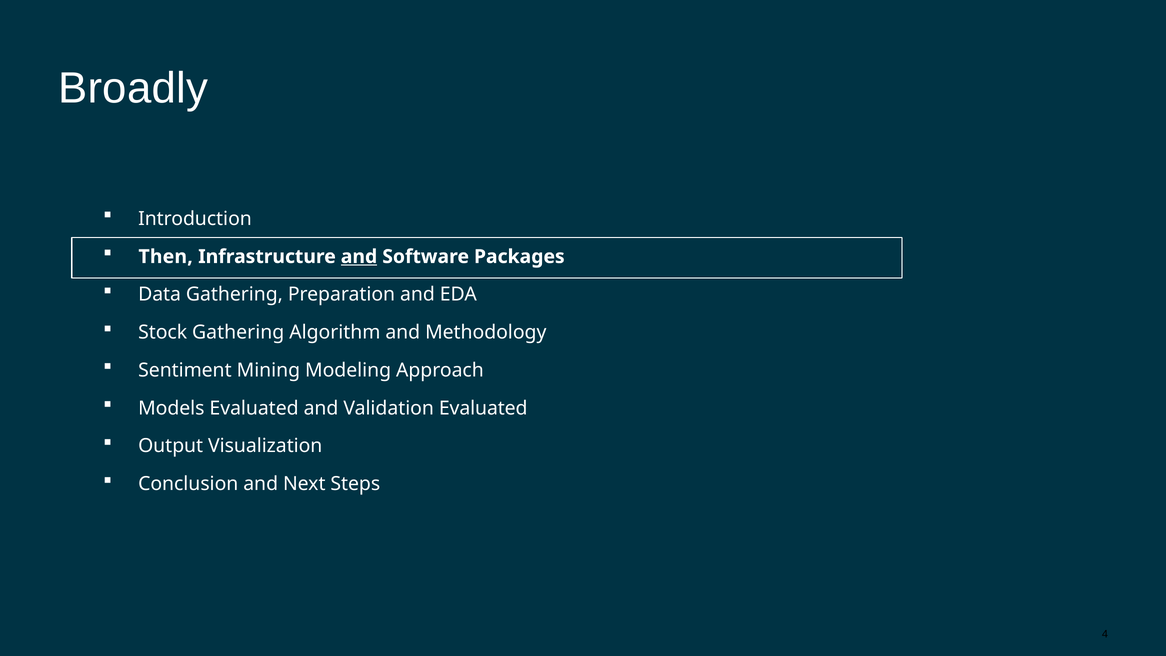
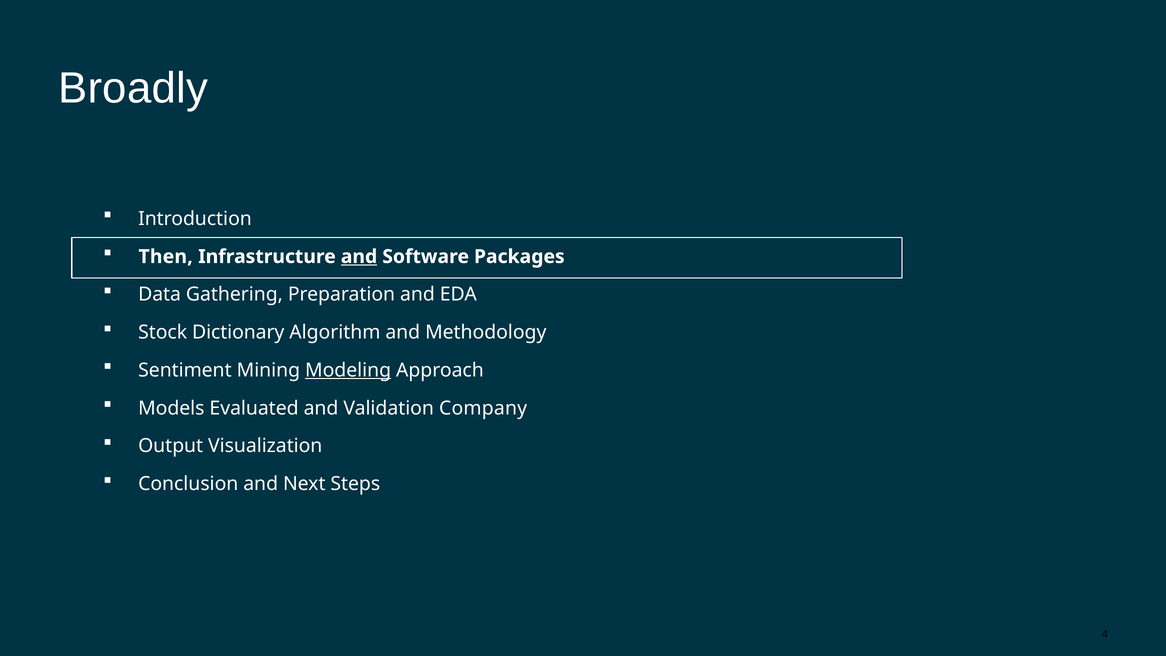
Stock Gathering: Gathering -> Dictionary (238, 332)
Modeling underline: none -> present (348, 370)
Validation Evaluated: Evaluated -> Company (483, 408)
